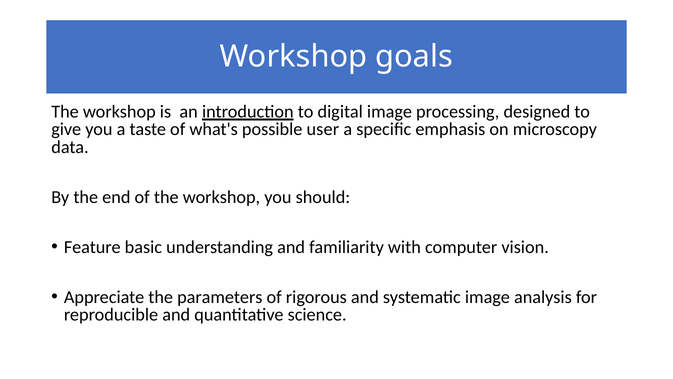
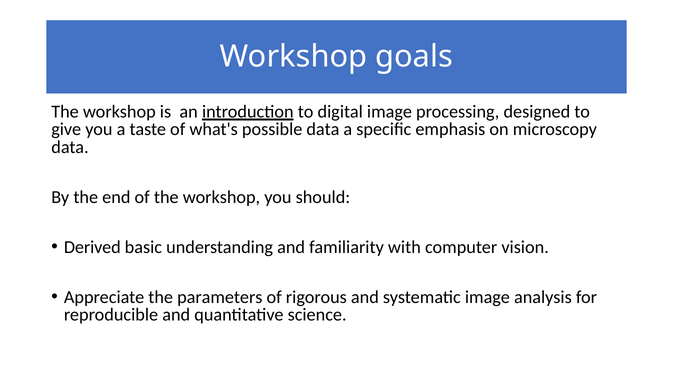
possible user: user -> data (323, 129)
Feature: Feature -> Derived (92, 247)
